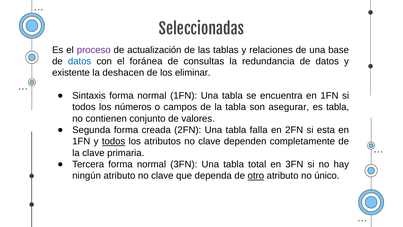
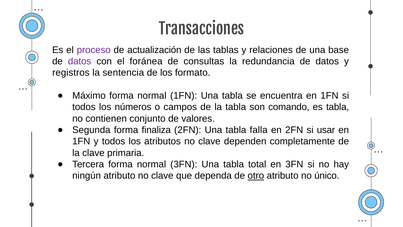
Seleccionadas: Seleccionadas -> Transacciones (201, 29)
datos colour: blue -> purple (80, 61)
existente: existente -> registros (71, 73)
deshacen: deshacen -> sentencia (123, 73)
eliminar: eliminar -> formato (193, 73)
Sintaxis: Sintaxis -> Máximo (89, 96)
asegurar: asegurar -> comando (289, 107)
creada: creada -> finaliza (156, 130)
esta: esta -> usar (326, 130)
todos underline: present -> none (114, 141)
